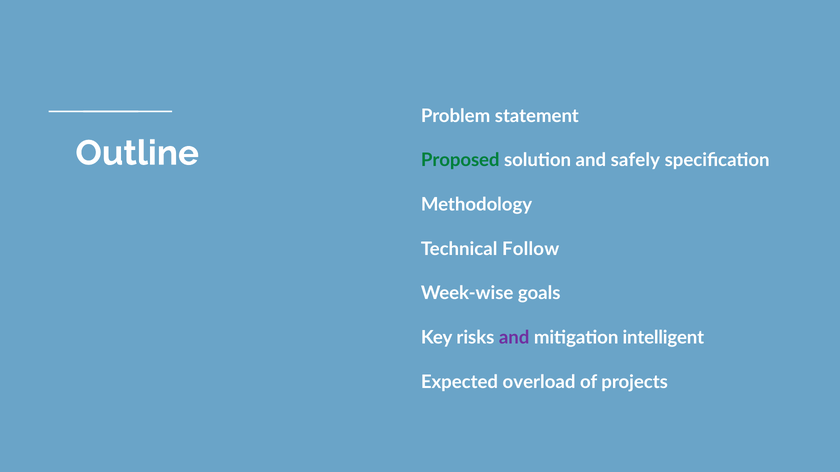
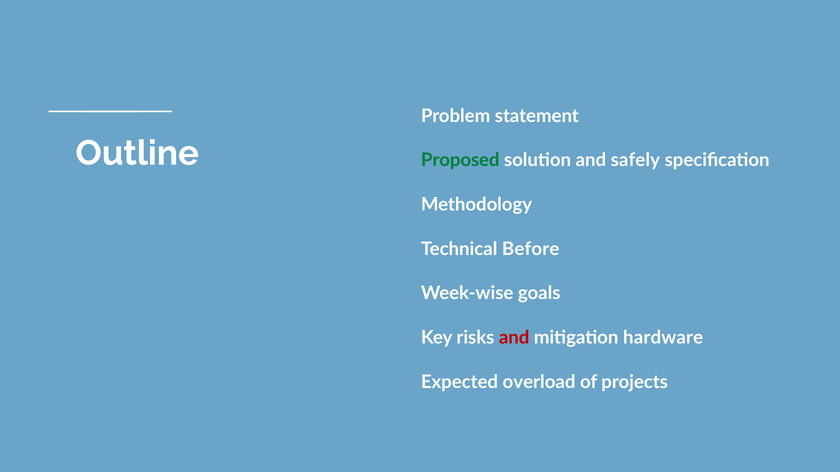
Follow: Follow -> Before (531, 249)
and colour: purple -> red (514, 338)
intelligent: intelligent -> hardware (663, 338)
